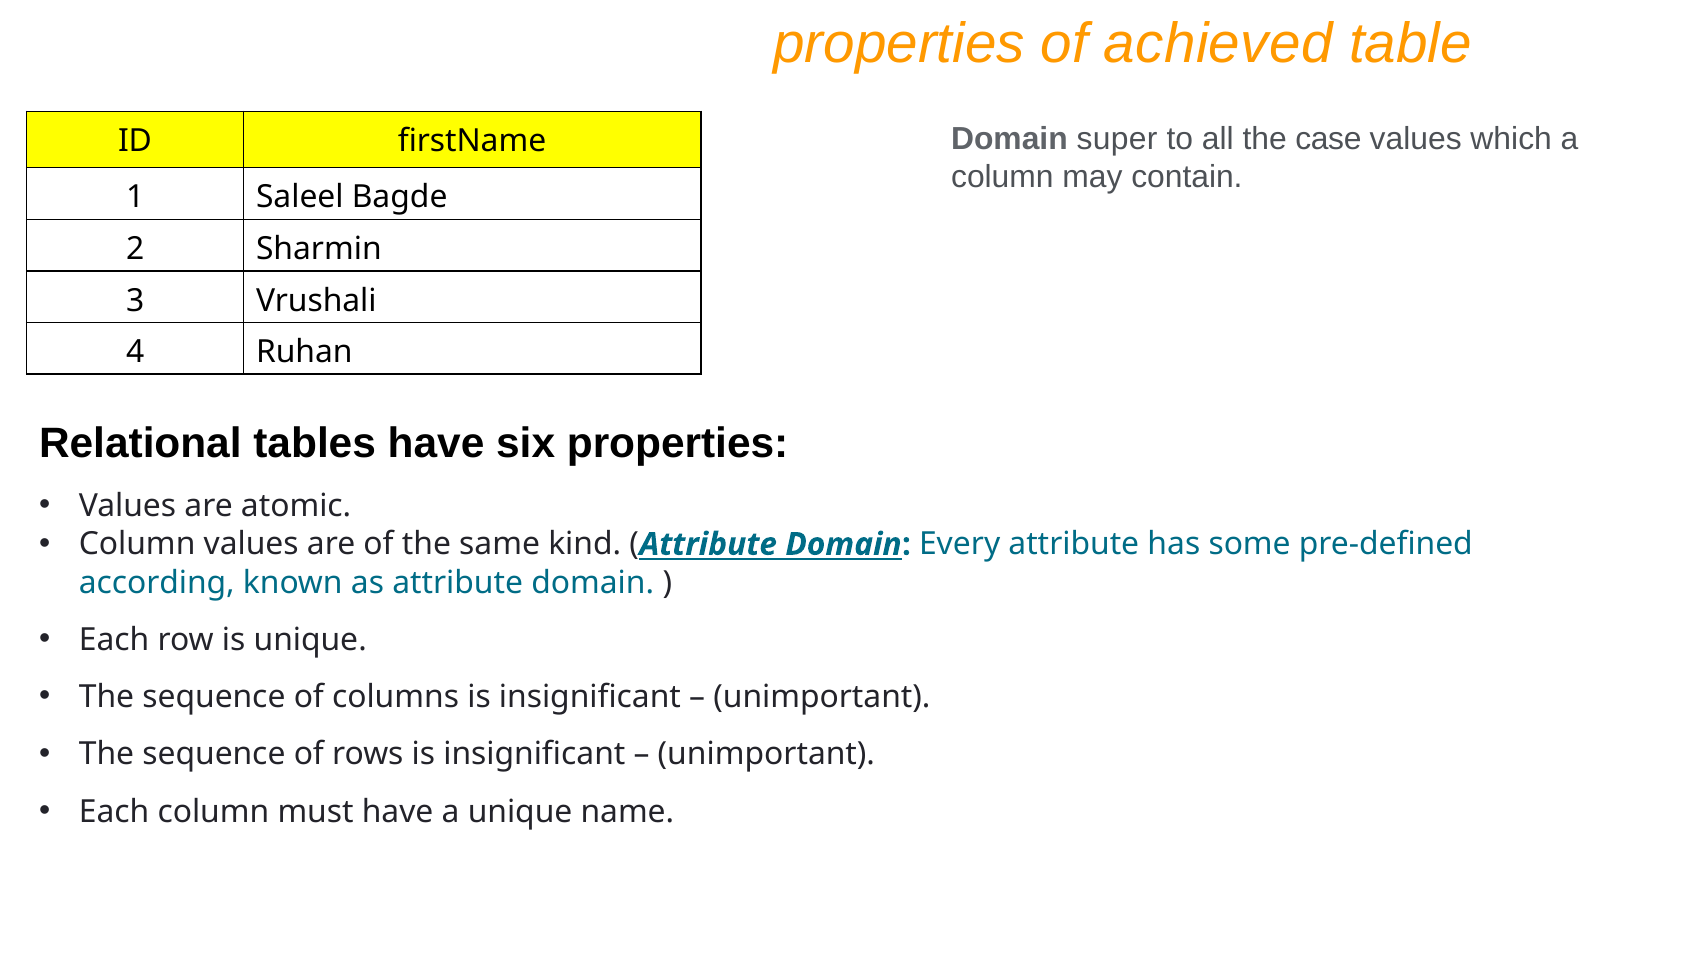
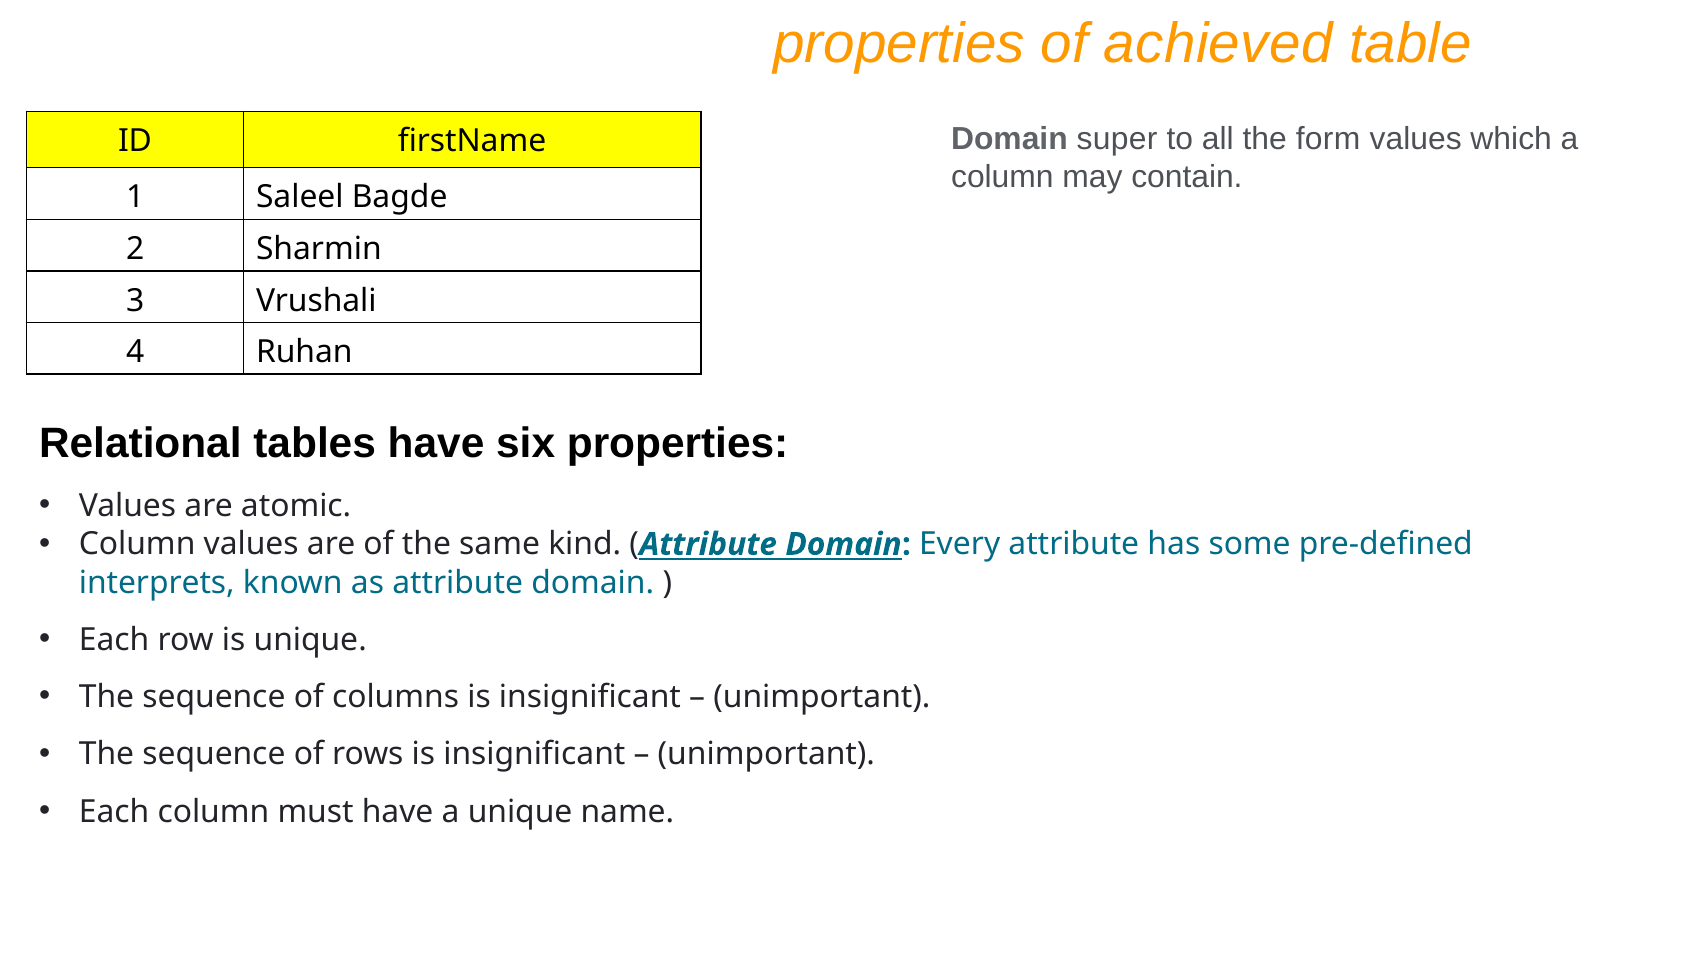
case: case -> form (1328, 139)
according: according -> interprets (157, 582)
